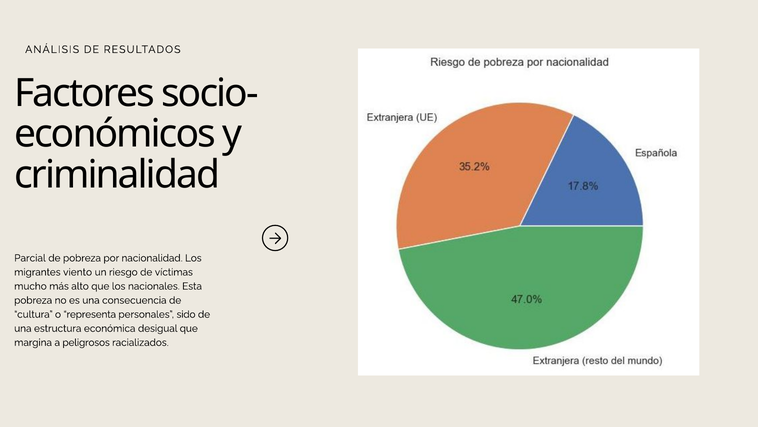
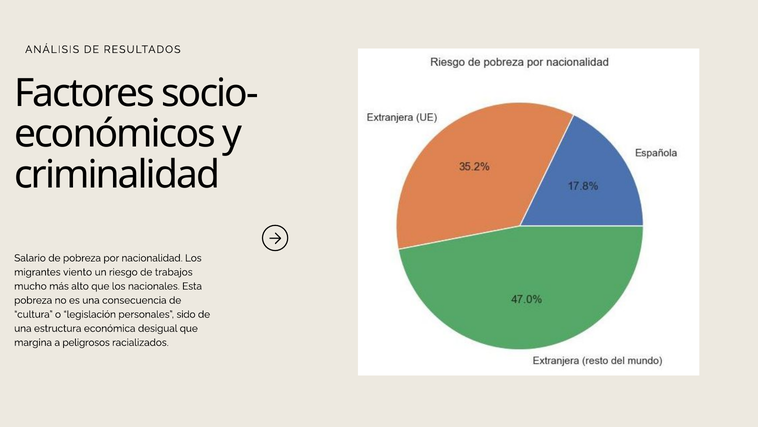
Parcial: Parcial -> Salario (30, 258)
víctimas: víctimas -> trabajos (174, 272)
representa: representa -> legislación (90, 314)
